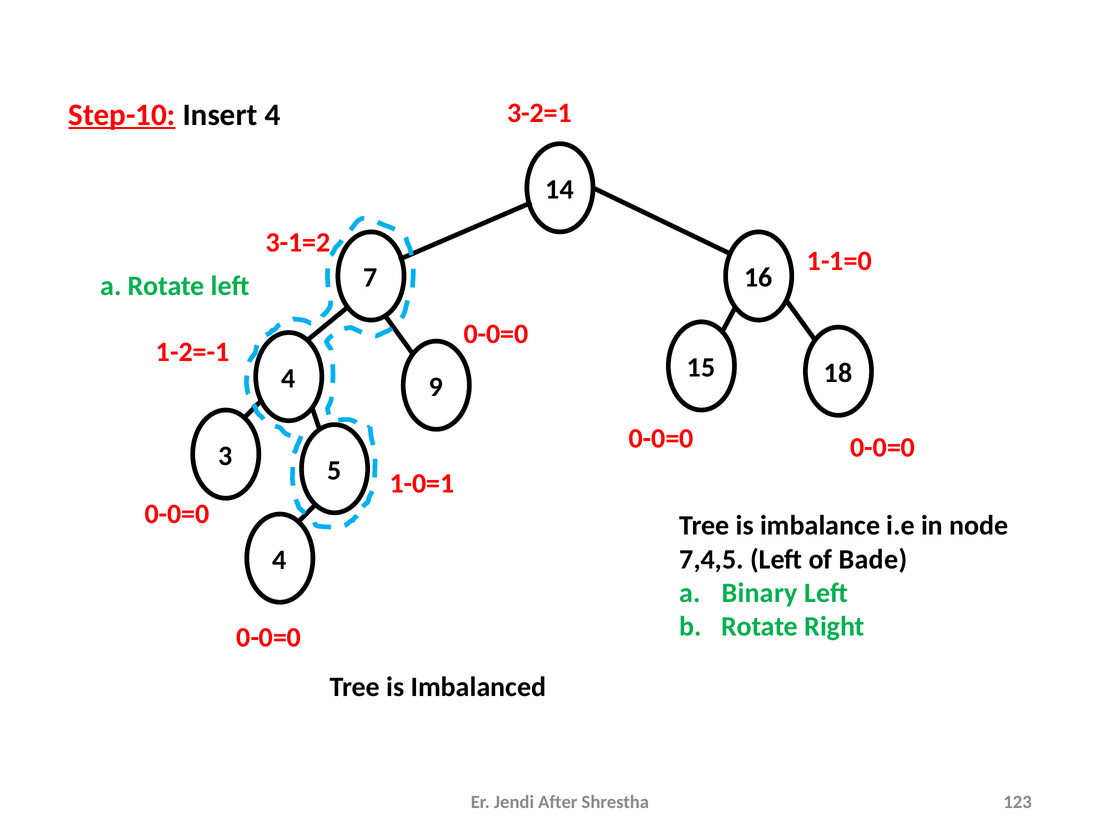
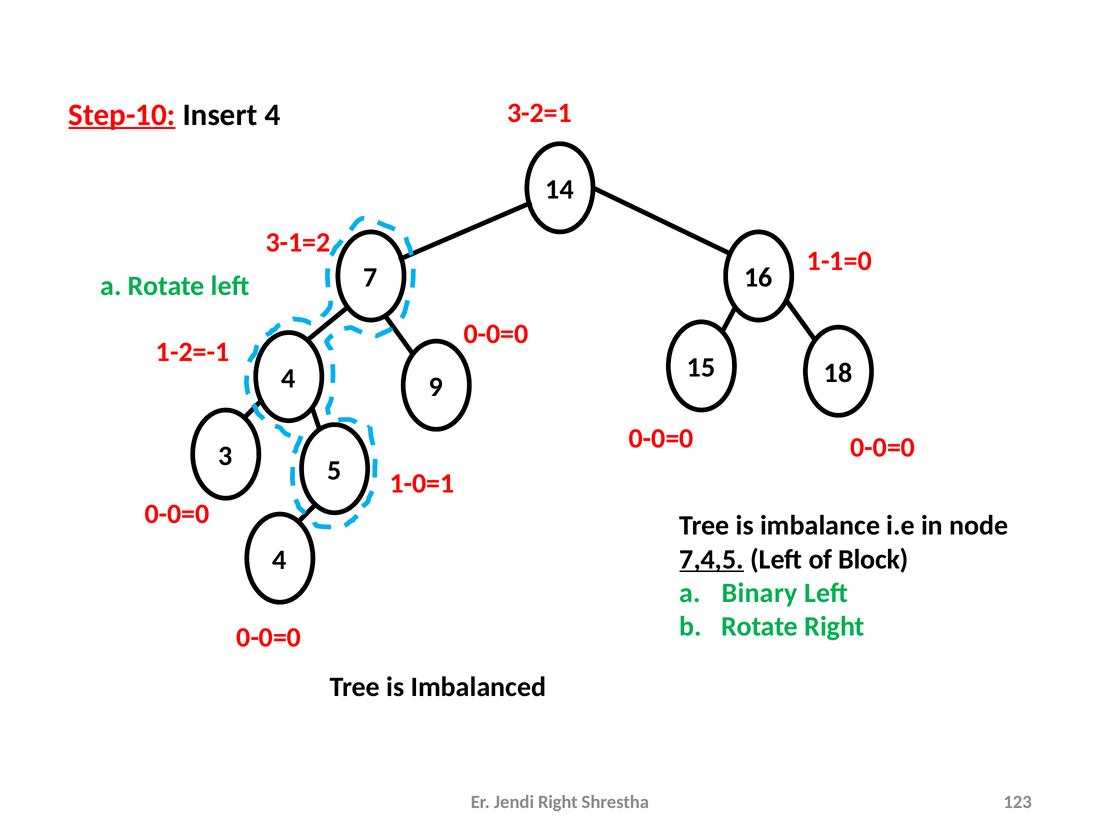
7,4,5 underline: none -> present (712, 559)
Bade: Bade -> Block (873, 559)
Jendi After: After -> Right (558, 802)
